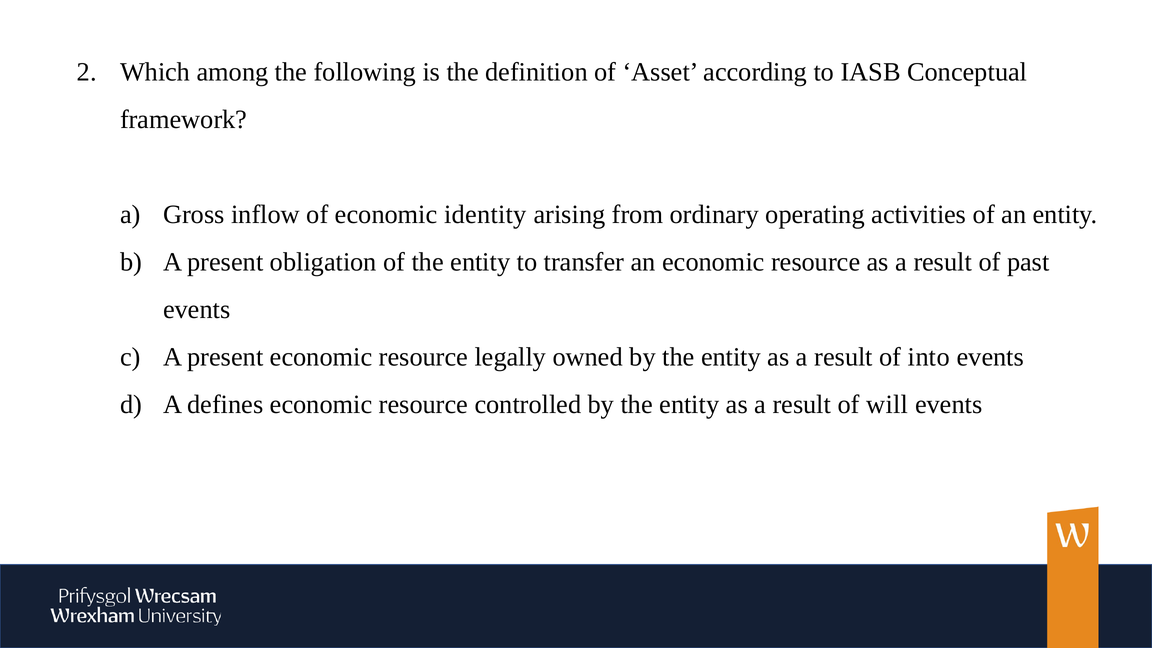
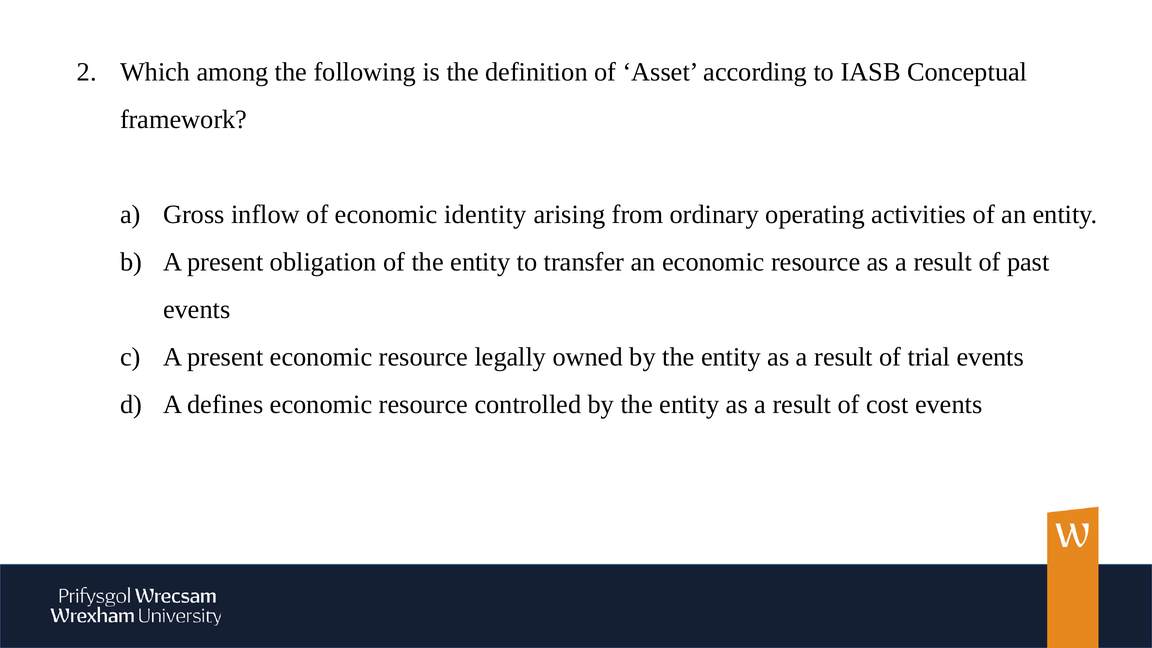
into: into -> trial (929, 357)
will: will -> cost (887, 404)
